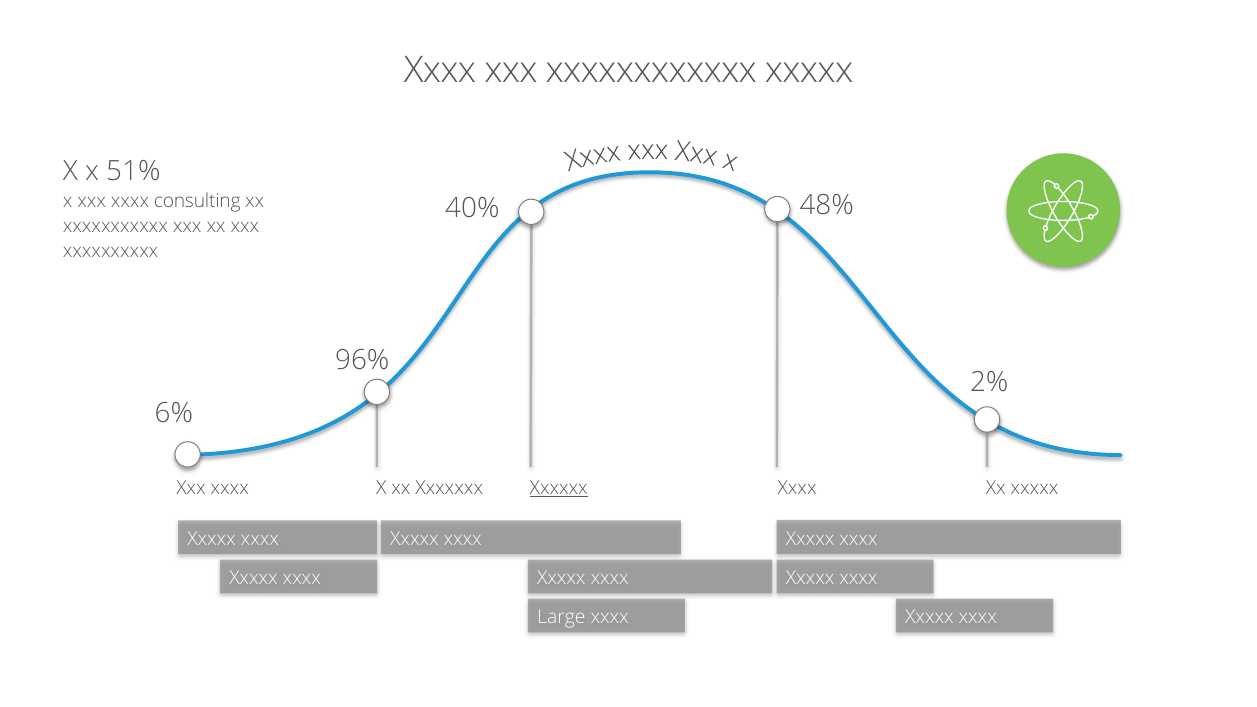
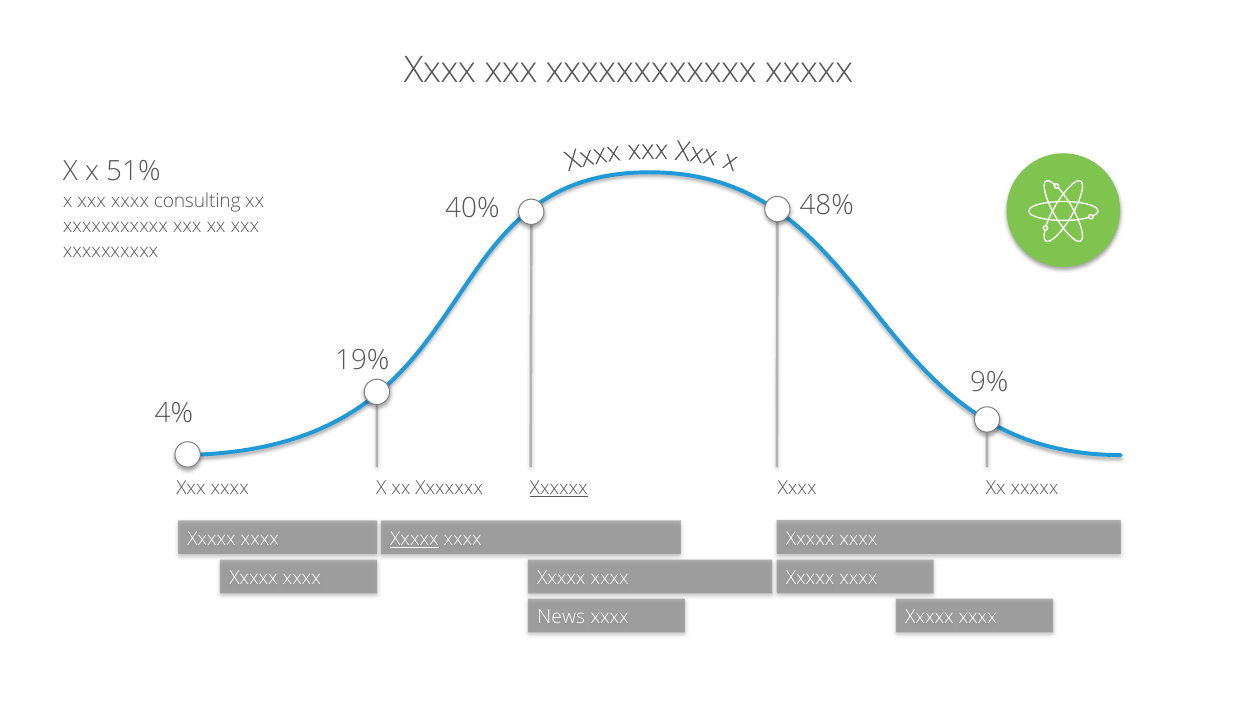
96%: 96% -> 19% (362, 360)
2%: 2% -> 9% (989, 382)
6%: 6% -> 4% (174, 414)
Xxxxx underline: none -> present (414, 539)
Large: Large -> News (561, 618)
